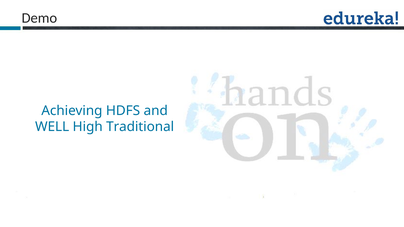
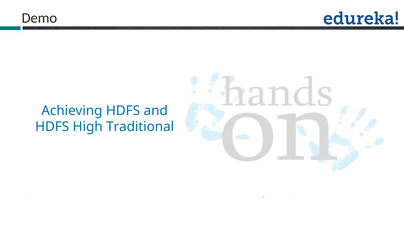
WELL: WELL -> HDFS (52, 127)
